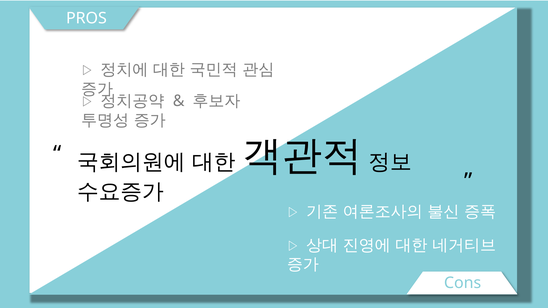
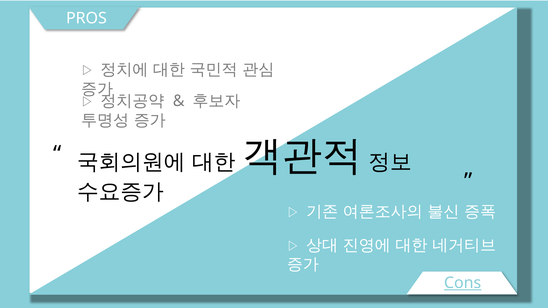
Cons underline: none -> present (463, 283)
